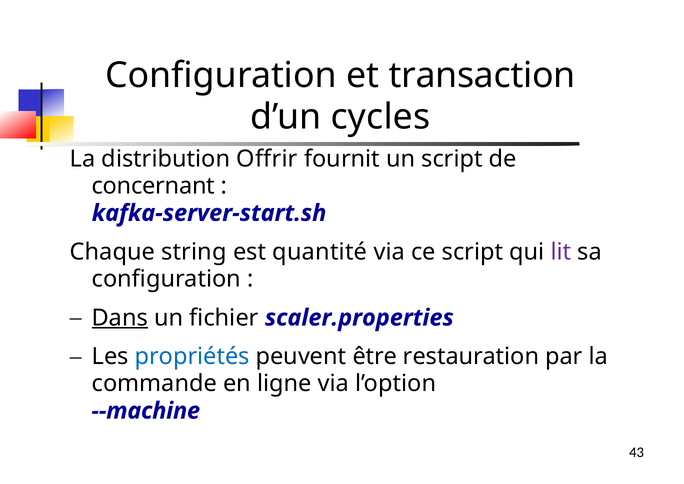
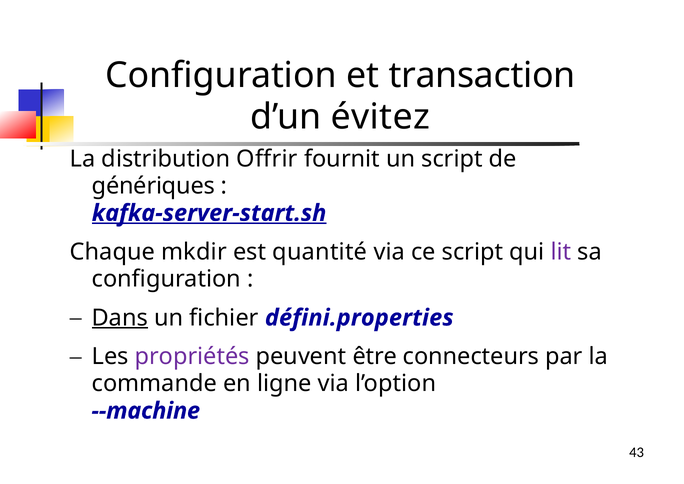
cycles: cycles -> évitez (380, 117)
concernant: concernant -> génériques (153, 186)
kafka-server-start.sh underline: none -> present (209, 213)
string: string -> mkdir (194, 252)
scaler.properties: scaler.properties -> défini.properties (359, 318)
propriétés colour: blue -> purple (192, 356)
restauration: restauration -> connecteurs (471, 356)
